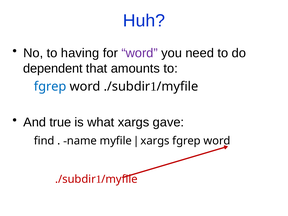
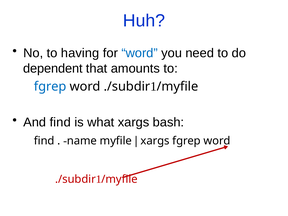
word colour: purple -> blue (140, 53)
And true: true -> find (60, 122)
gave: gave -> bash (168, 122)
